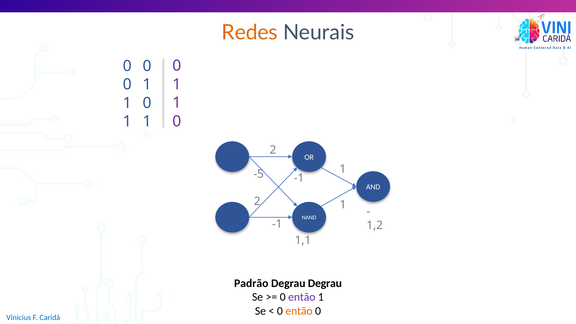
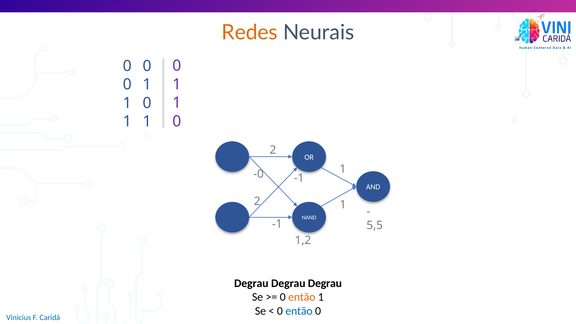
-5: -5 -> -0 (259, 174)
1,2: 1,2 -> 5,5 (375, 225)
1,1: 1,1 -> 1,2 (303, 240)
Padrão: Padrão -> Degrau (251, 283)
então colour: purple -> orange (302, 297)
então colour: orange -> blue (299, 311)
